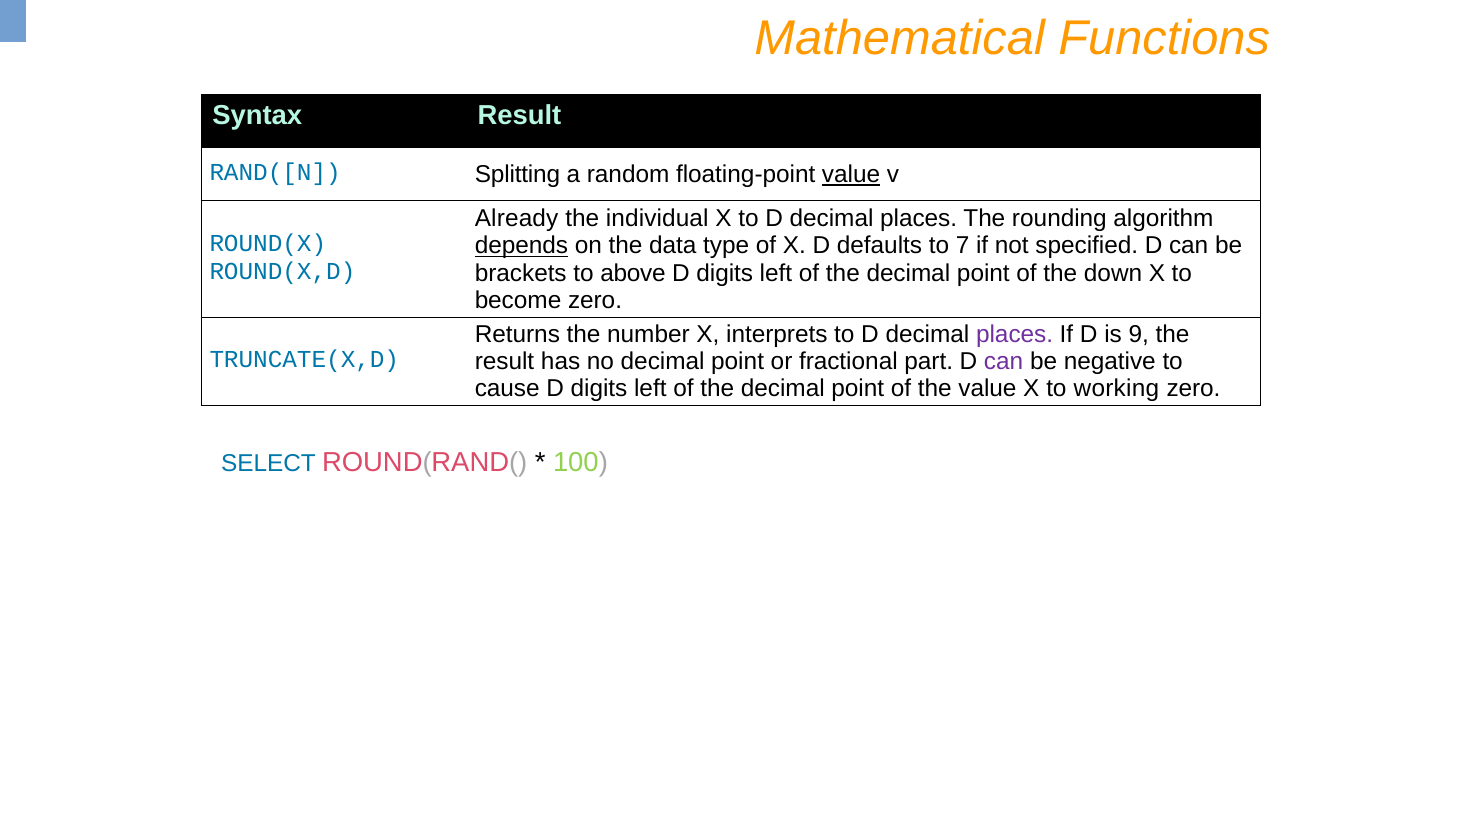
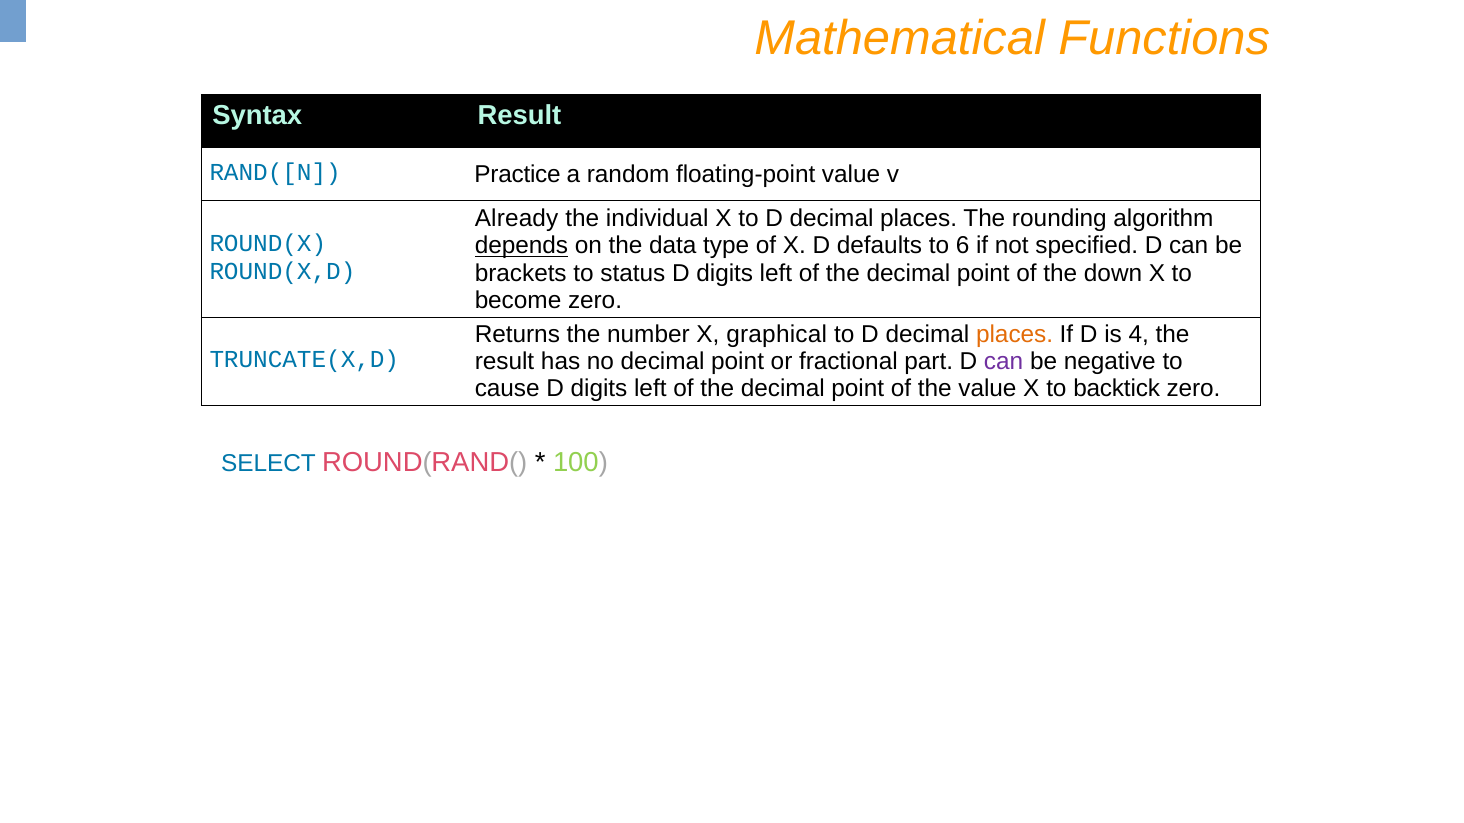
Splitting: Splitting -> Practice (518, 175)
value underline: present -> none (851, 175)
7: 7 -> 6 (963, 246)
above: above -> status (633, 273)
interprets: interprets -> graphical (777, 335)
places colour: purple -> orange (1015, 335)
9: 9 -> 4 (1139, 335)
working: working -> backtick (1117, 389)
